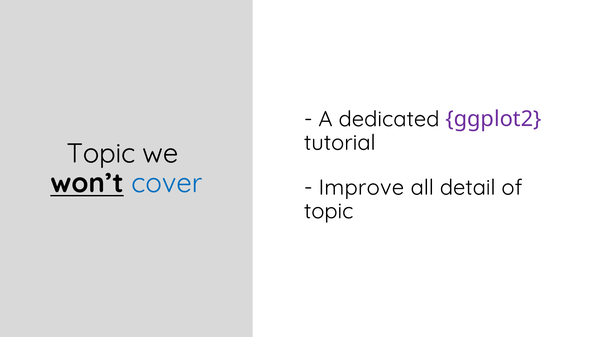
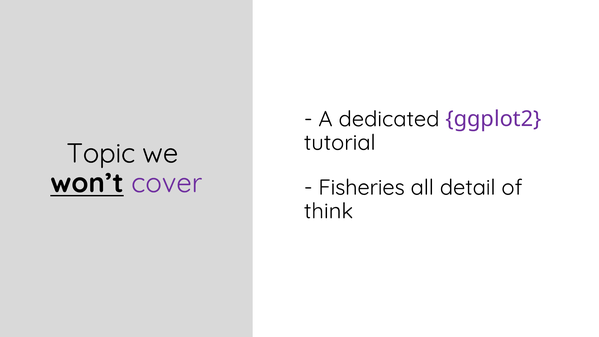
cover colour: blue -> purple (167, 183)
Improve: Improve -> Fisheries (362, 187)
topic: topic -> think (329, 211)
